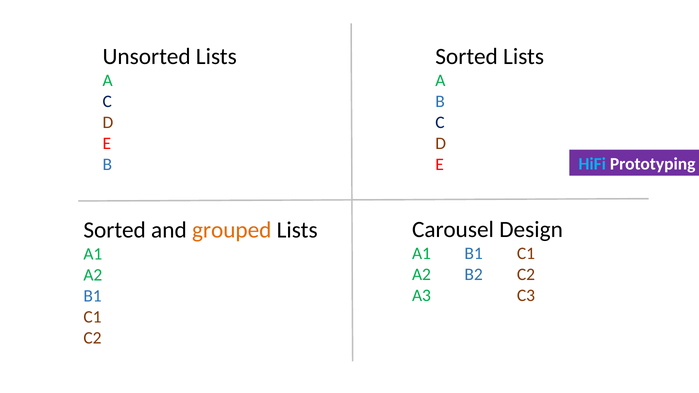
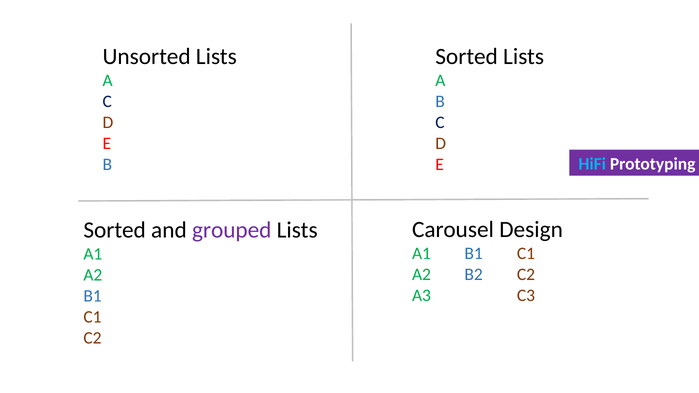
grouped colour: orange -> purple (232, 230)
